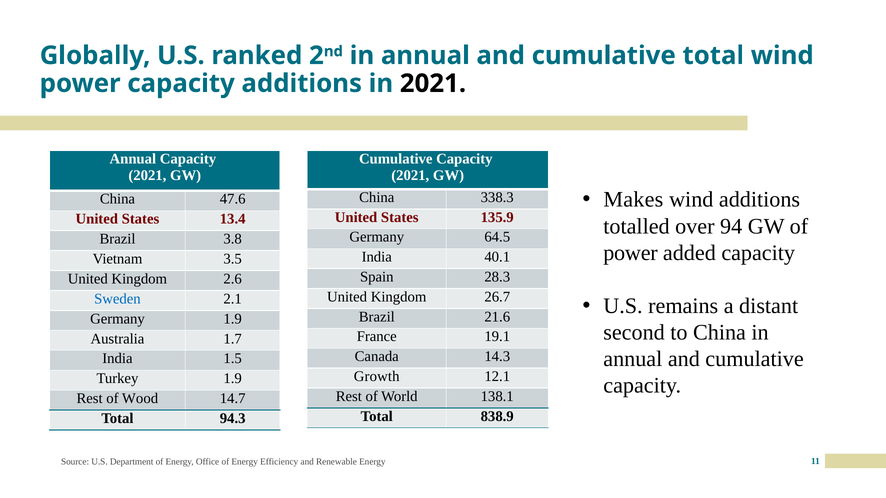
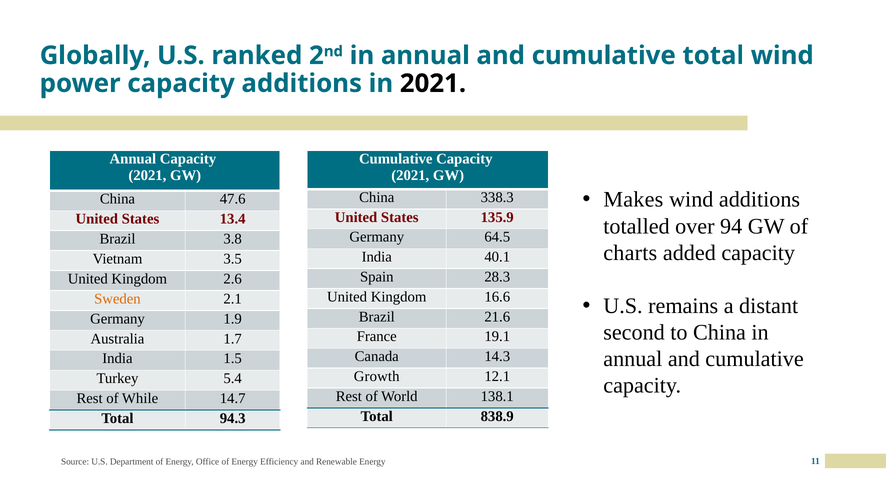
power: power -> charts (630, 253)
26.7: 26.7 -> 16.6 (497, 297)
Sweden colour: blue -> orange (117, 299)
Turkey 1.9: 1.9 -> 5.4 (233, 379)
Wood: Wood -> While (140, 399)
